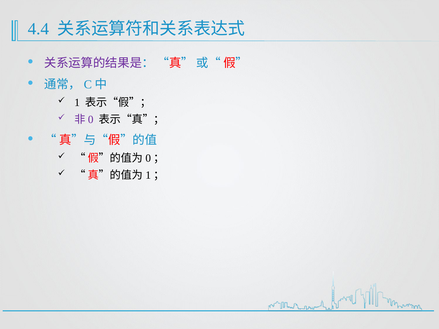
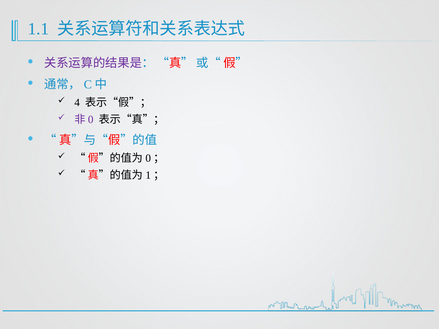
4.4: 4.4 -> 1.1 (38, 29)
1: 1 -> 4 (77, 103)
